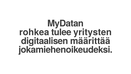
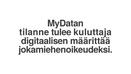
rohkea: rohkea -> tilanne (34, 32)
yritysten: yritysten -> kuluttaja (93, 32)
